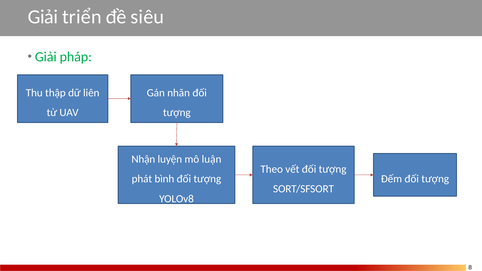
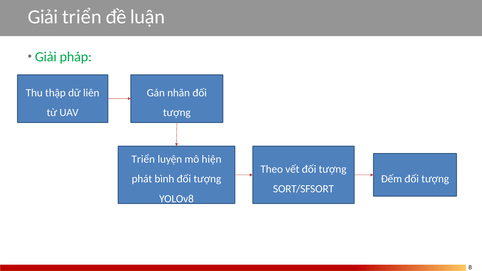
siêu: siêu -> luận (148, 17)
Nhận: Nhận -> Triển (143, 159)
luận: luận -> hiện (212, 159)
